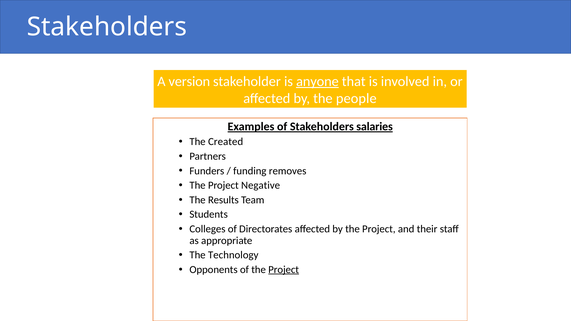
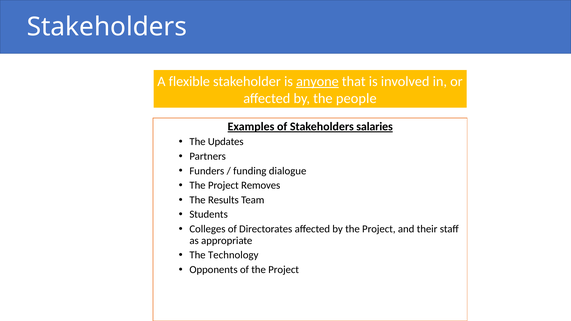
version: version -> flexible (189, 81)
Created: Created -> Updates (226, 142)
removes: removes -> dialogue (288, 171)
Negative: Negative -> Removes (261, 185)
Project underline: present -> none (284, 270)
